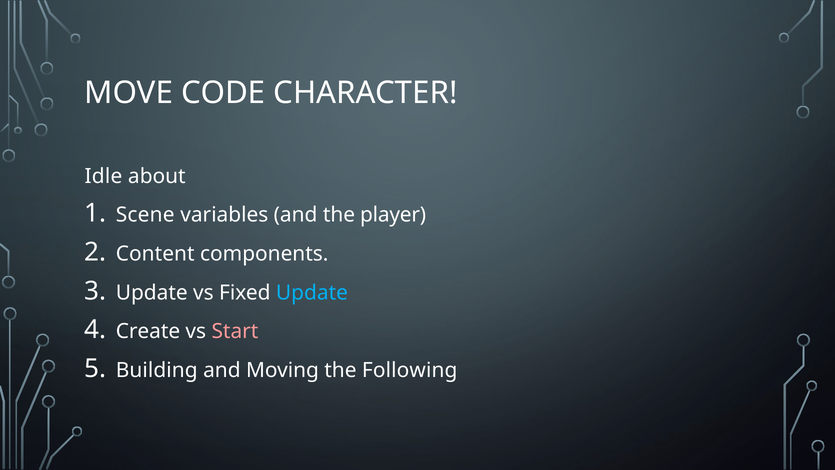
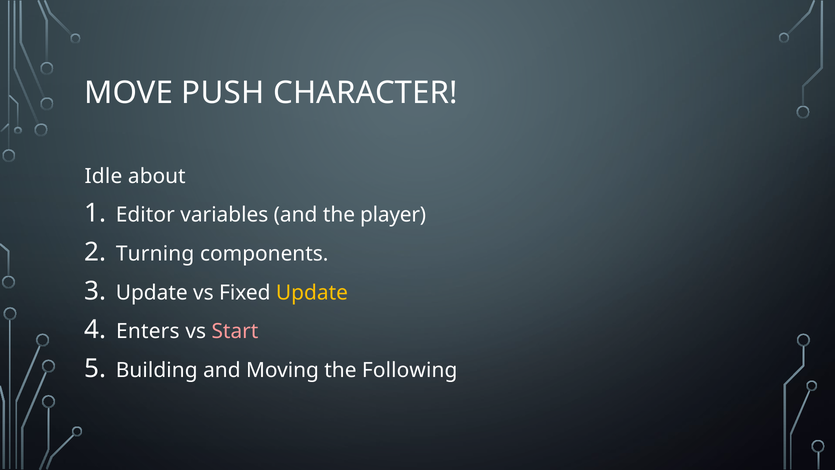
CODE: CODE -> PUSH (223, 93)
Scene: Scene -> Editor (145, 215)
Content: Content -> Turning (155, 254)
Update colour: light blue -> yellow (312, 292)
Create: Create -> Enters (148, 331)
